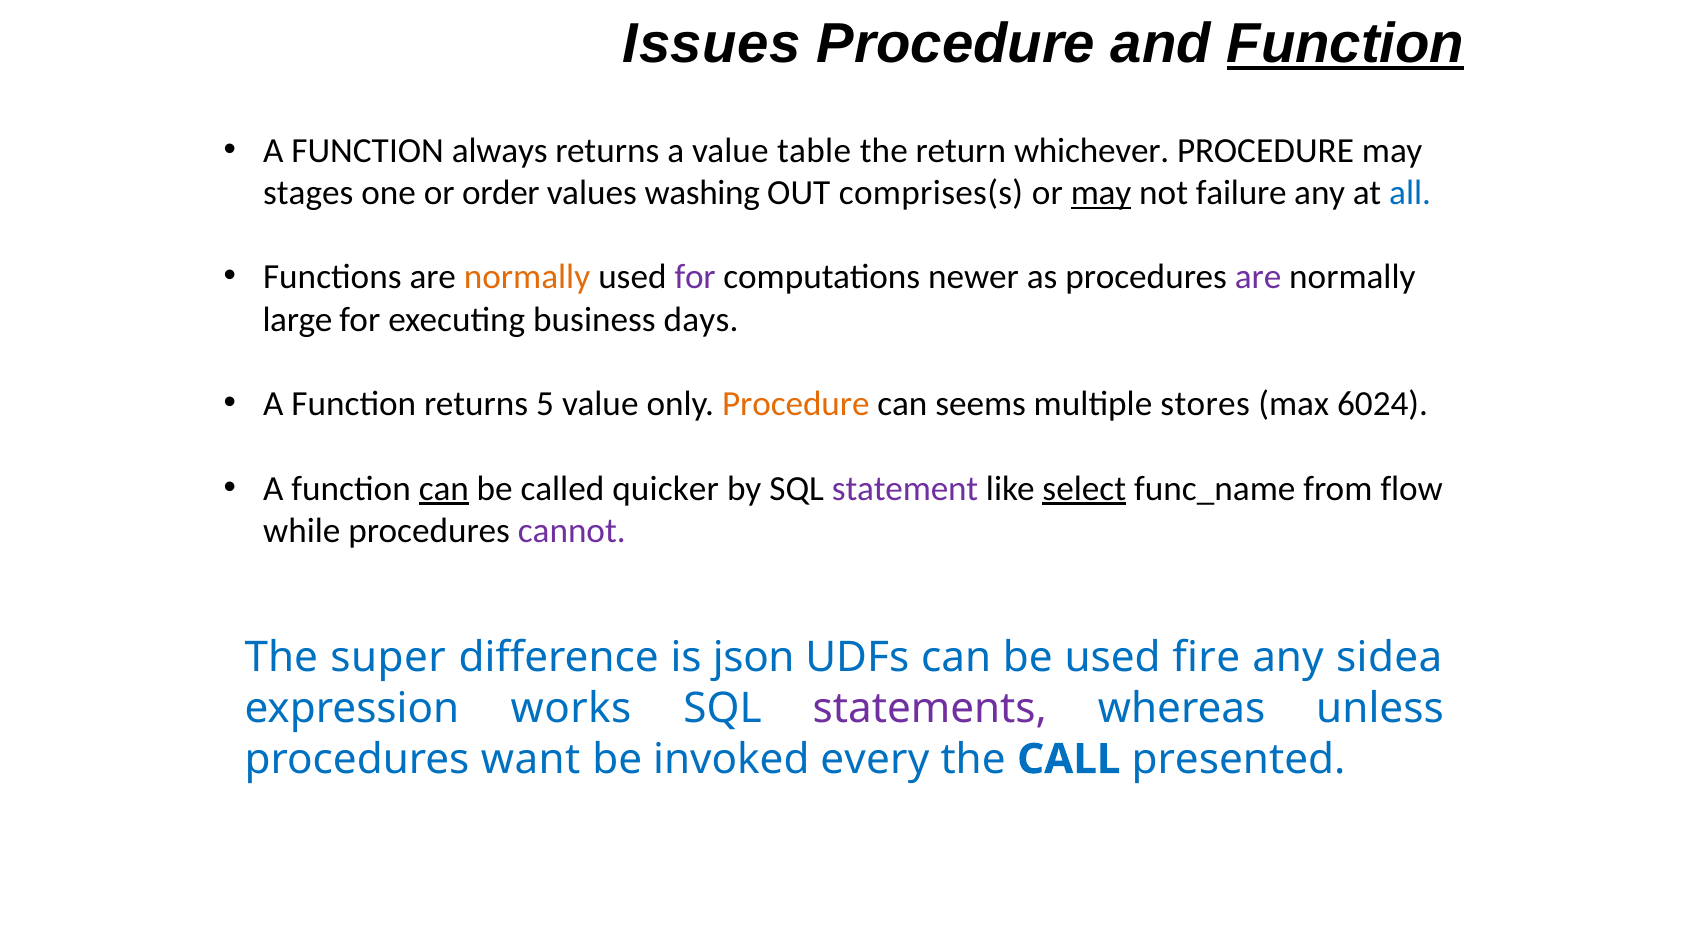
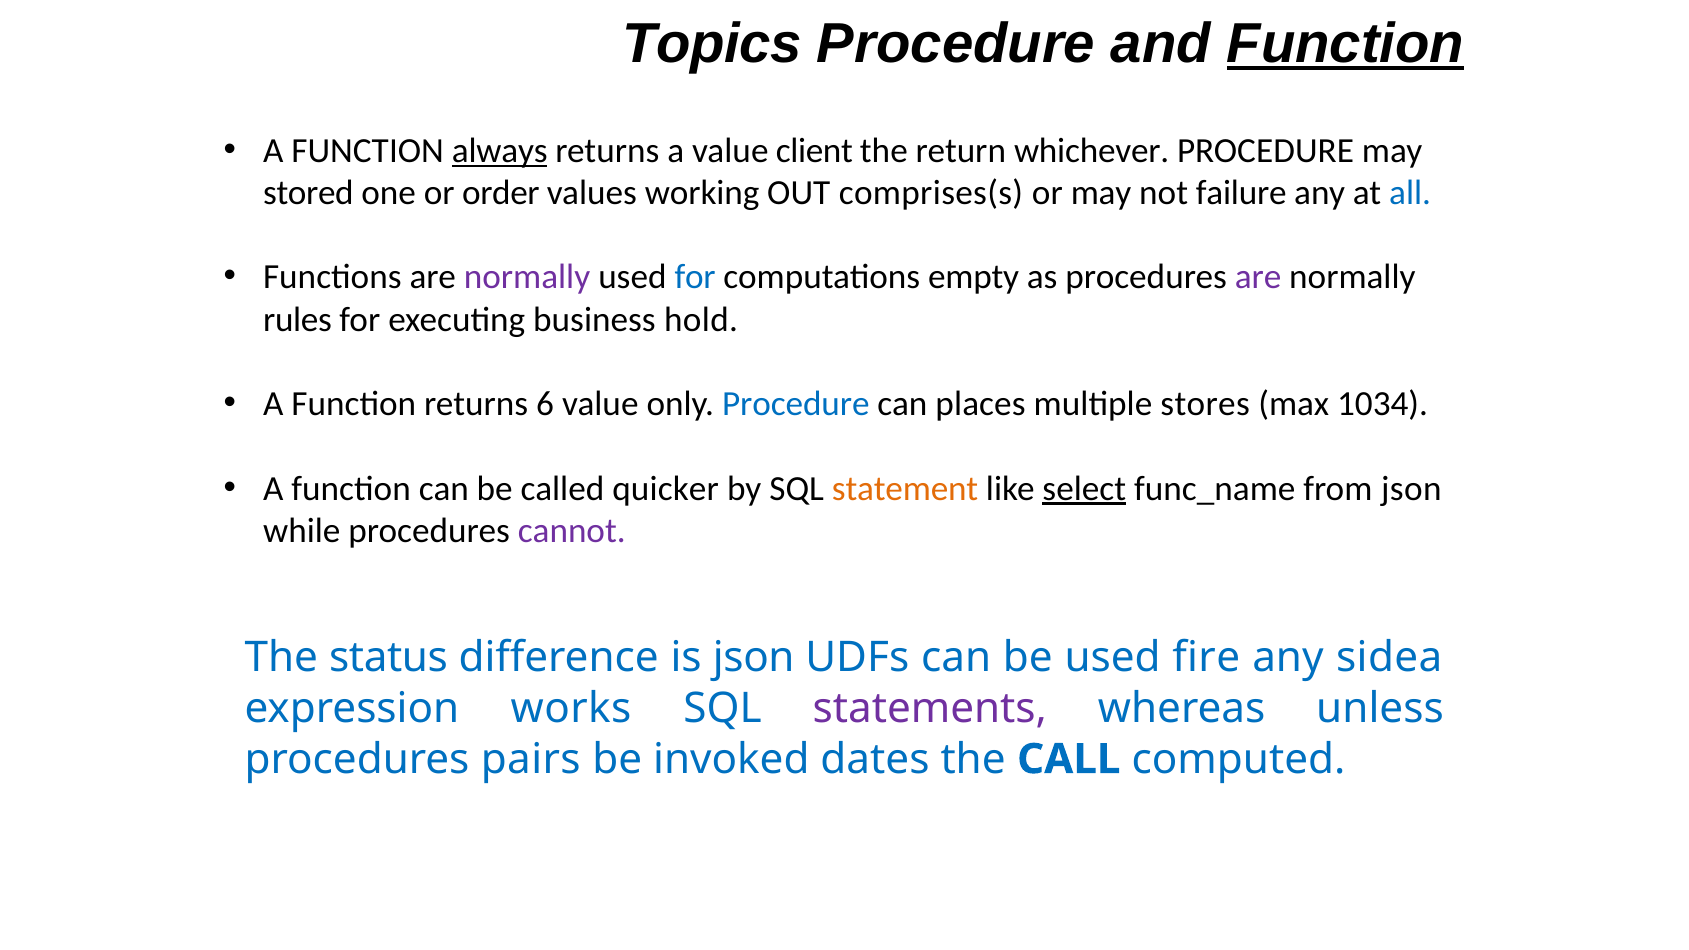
Issues: Issues -> Topics (712, 44)
always underline: none -> present (500, 151)
table: table -> client (814, 151)
stages: stages -> stored (308, 193)
washing: washing -> working (702, 193)
may underline: present -> none (1101, 193)
normally colour: orange -> purple (527, 277)
for colour: purple -> blue (695, 277)
newer: newer -> empty (974, 277)
large: large -> rules (297, 320)
days: days -> hold (701, 320)
5: 5 -> 6 (545, 404)
Procedure colour: orange -> blue (796, 404)
seems: seems -> places (981, 404)
6024: 6024 -> 1034 (1383, 404)
can underline: present -> none (444, 489)
statement colour: purple -> orange (905, 489)
from flow: flow -> json (1411, 489)
super: super -> status (389, 658)
want: want -> pairs (531, 759)
every: every -> dates (875, 759)
presented: presented -> computed (1238, 759)
